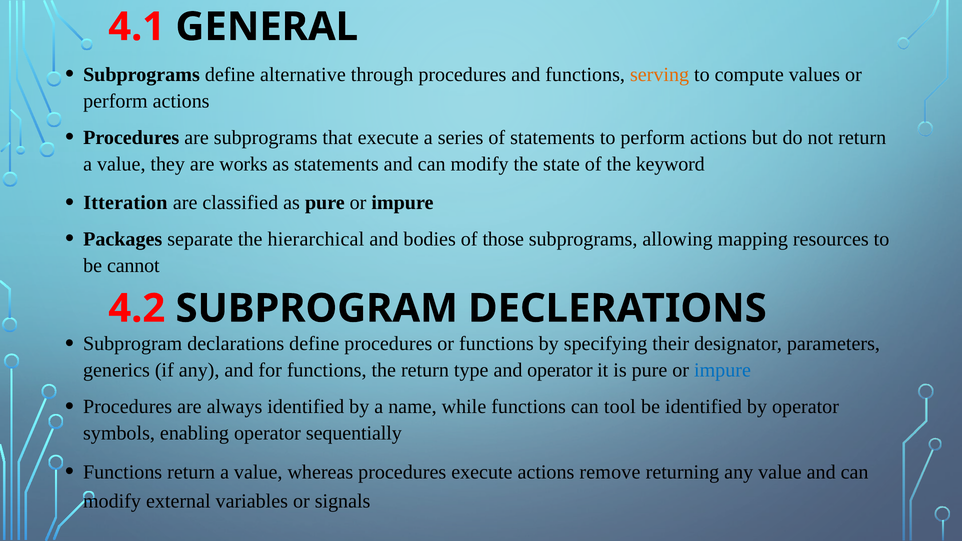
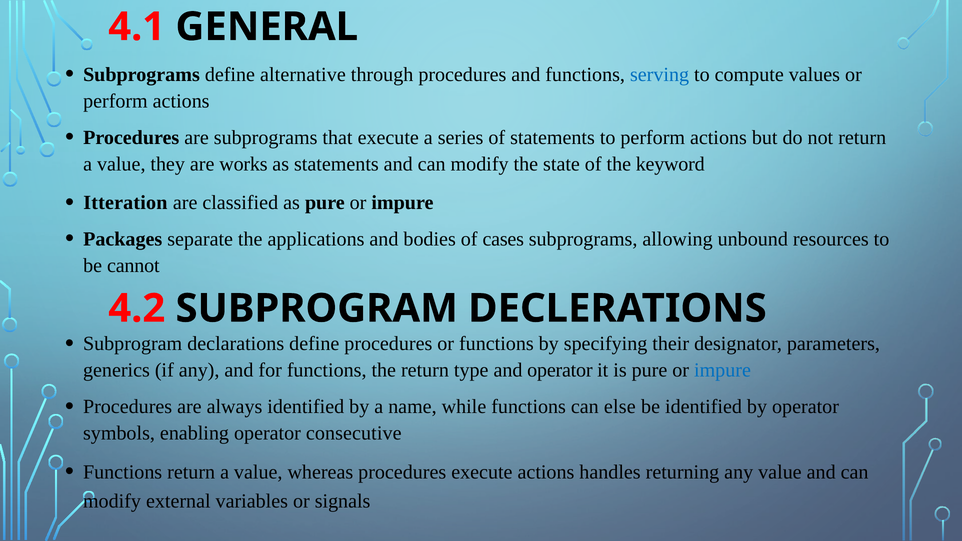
serving colour: orange -> blue (660, 75)
hierarchical: hierarchical -> applications (316, 239)
those: those -> cases (503, 239)
mapping: mapping -> unbound (753, 239)
tool: tool -> else (620, 407)
sequentially: sequentially -> consecutive (354, 433)
remove: remove -> handles (610, 472)
